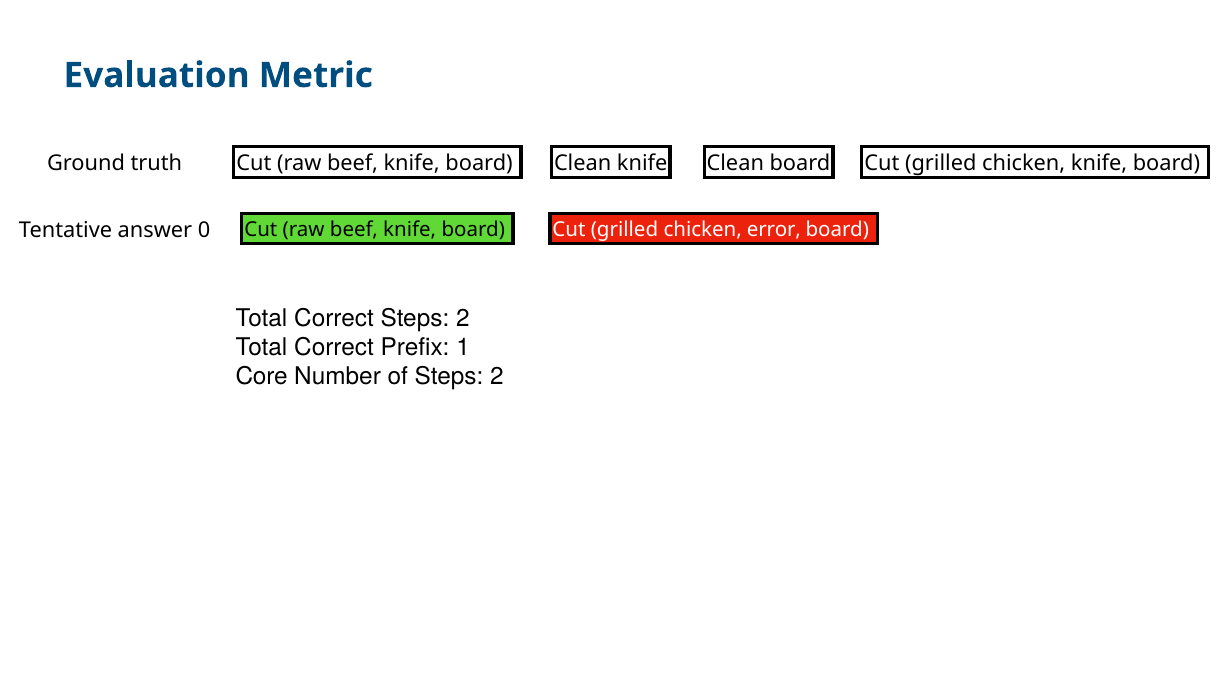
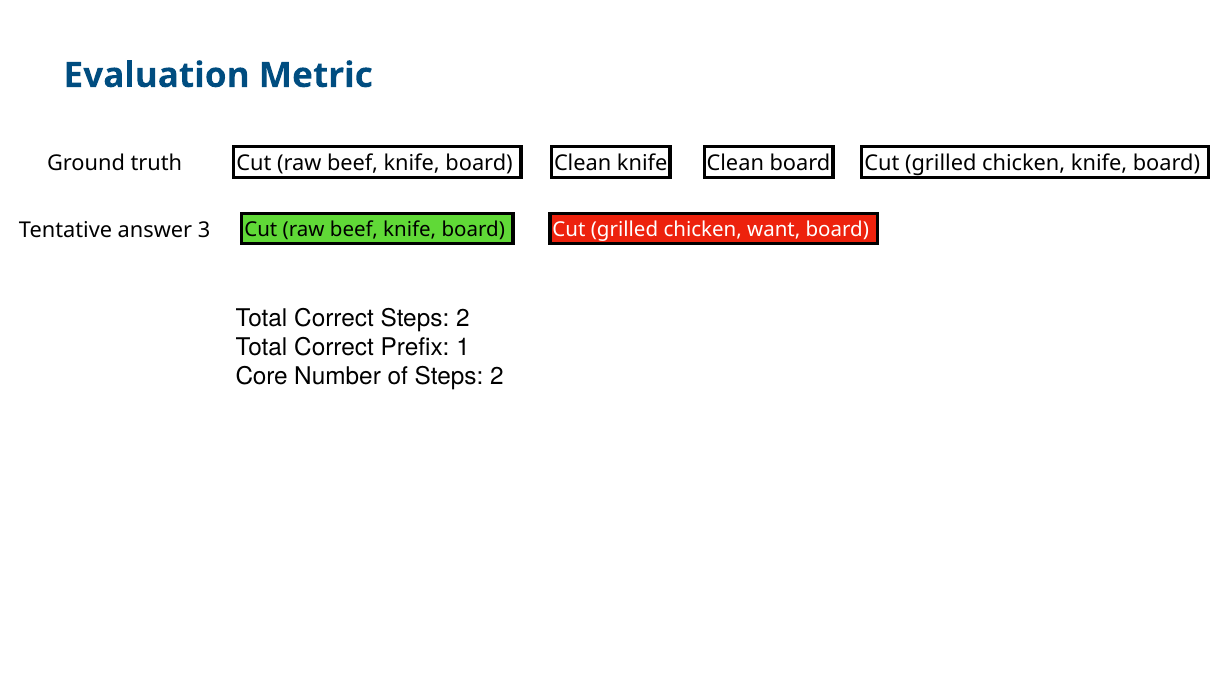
0: 0 -> 3 (204, 230)
error: error -> want (774, 230)
